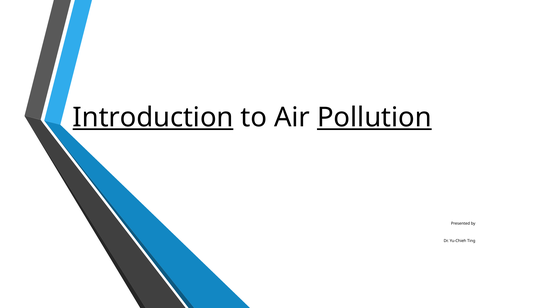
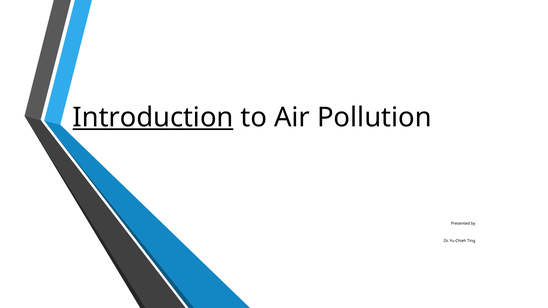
Pollution underline: present -> none (374, 117)
